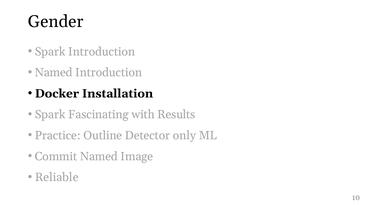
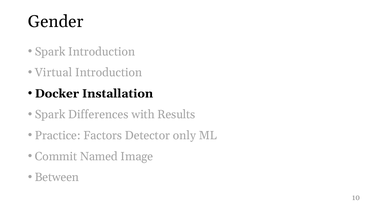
Named: Named -> Virtual (54, 72)
Fascinating: Fascinating -> Differences (98, 114)
Outline: Outline -> Factors (103, 135)
Reliable: Reliable -> Between (57, 177)
